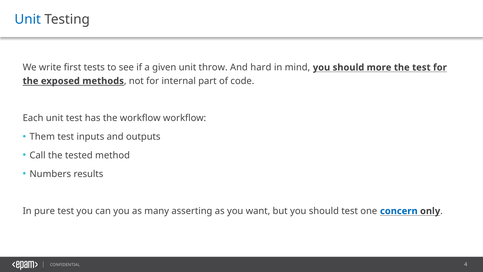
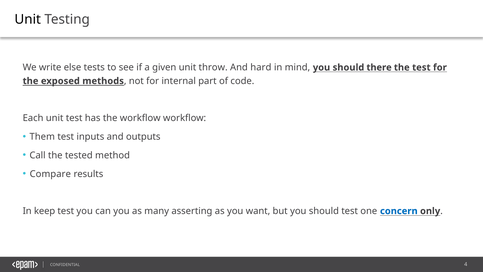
Unit colour: blue -> black (28, 19)
first: first -> else (73, 67)
more: more -> there (379, 67)
Numbers: Numbers -> Compare (50, 174)
pure: pure -> keep (45, 211)
